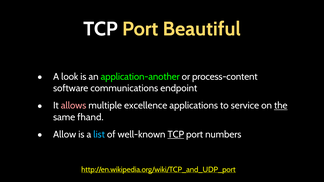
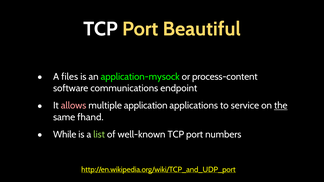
look: look -> files (70, 77)
application-another: application-another -> application-mysock (140, 77)
excellence: excellence -> application (146, 106)
Allow: Allow -> While (65, 135)
list colour: light blue -> light green (99, 135)
TCP underline: present -> none (176, 135)
